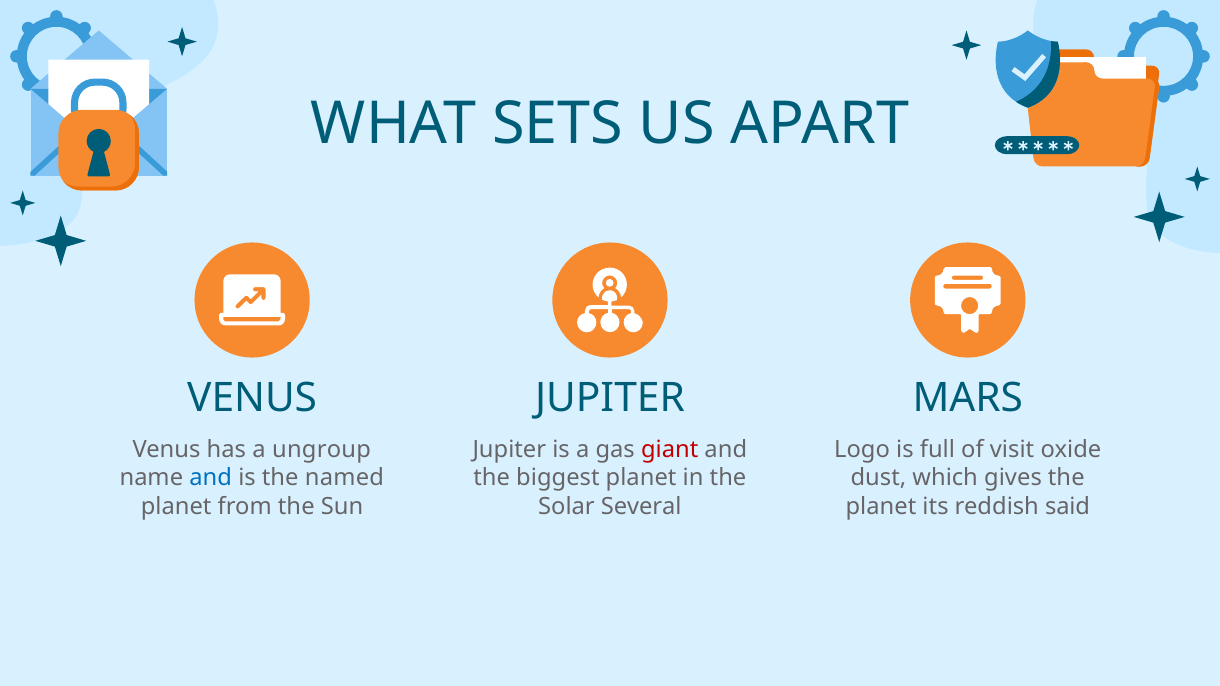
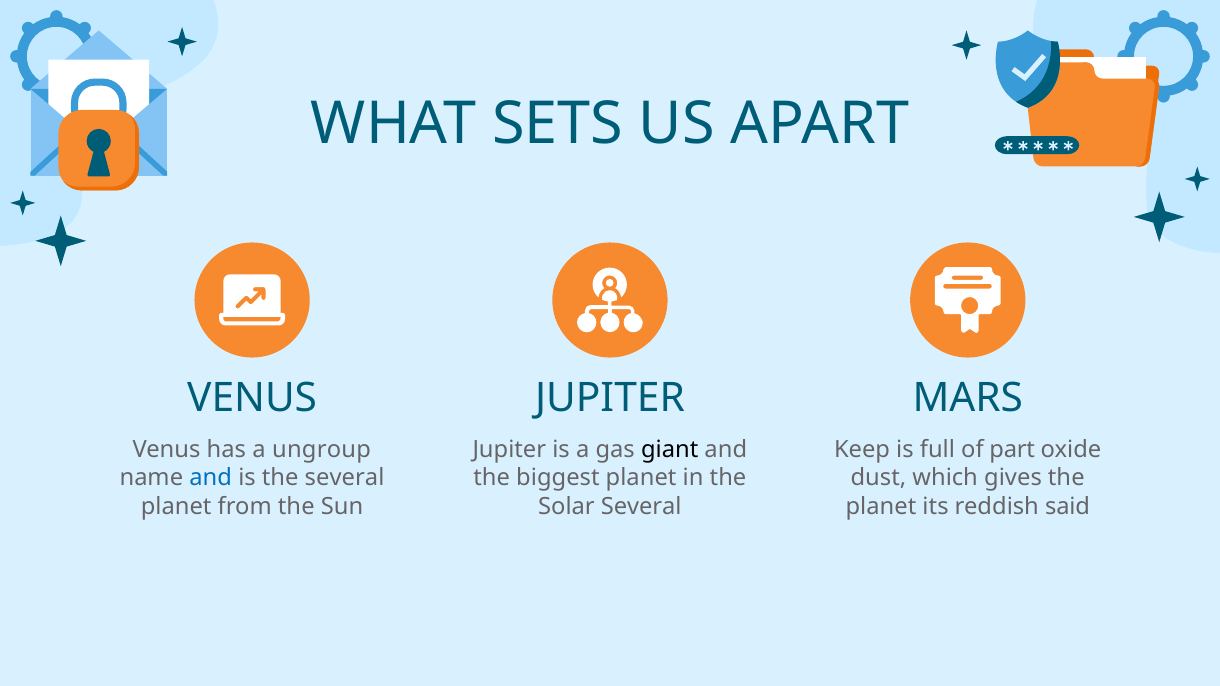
giant colour: red -> black (670, 450)
Logo: Logo -> Keep (862, 450)
visit: visit -> part (1012, 450)
the named: named -> several (345, 478)
